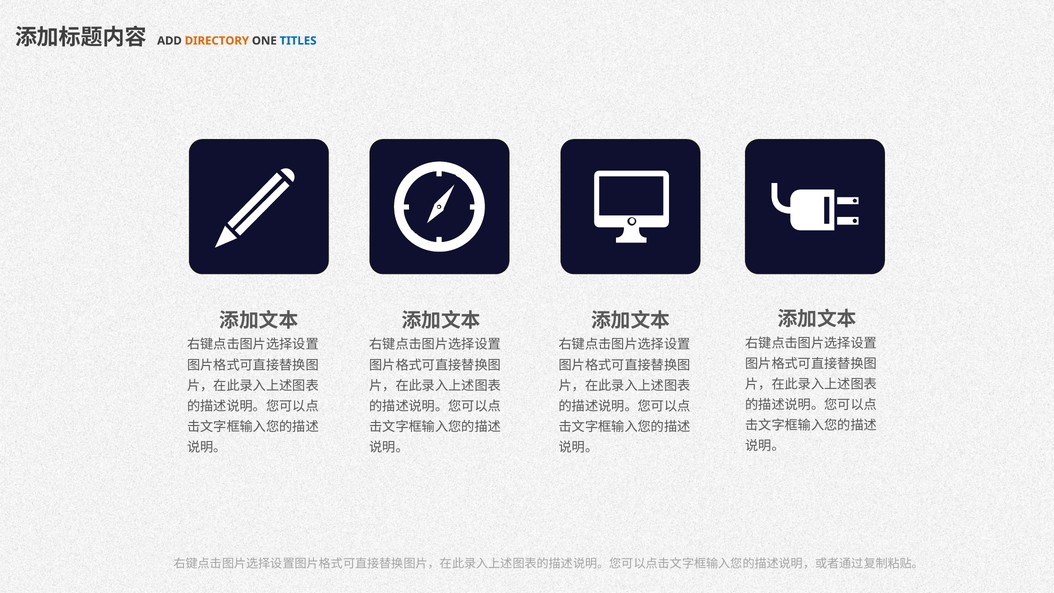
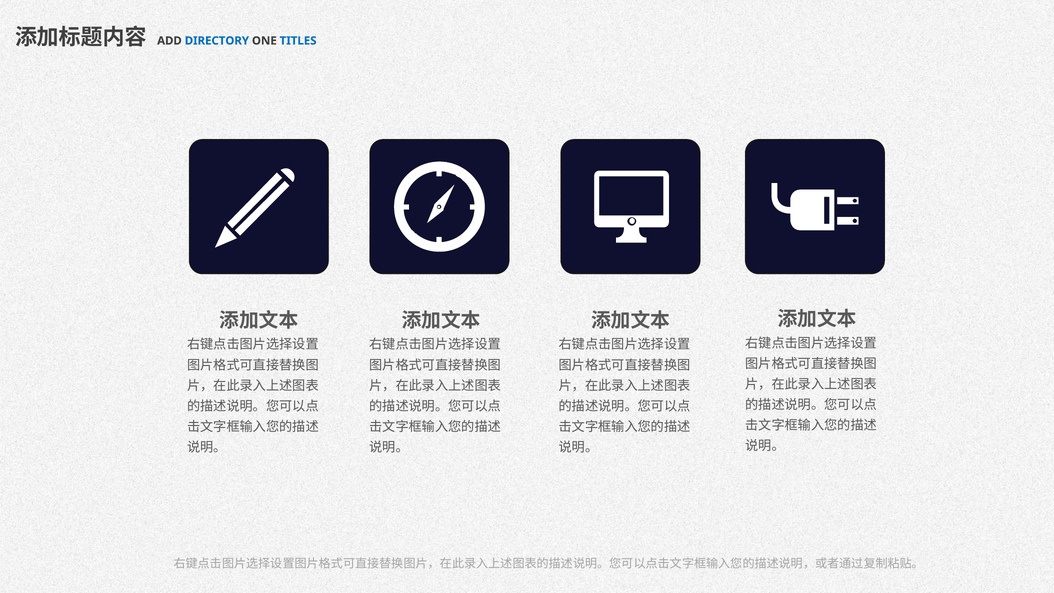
DIRECTORY colour: orange -> blue (217, 41)
